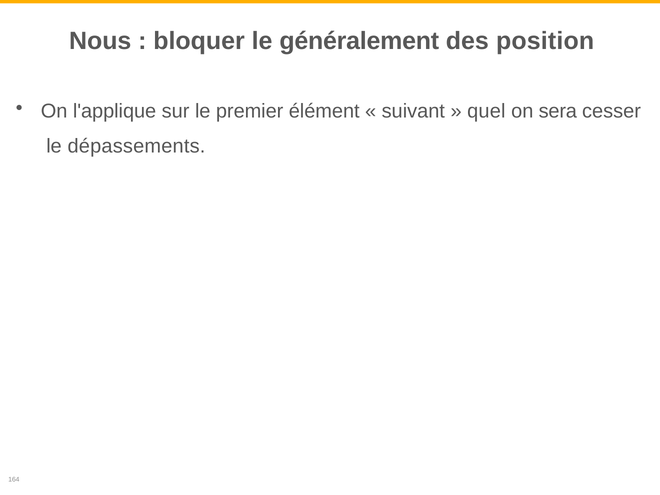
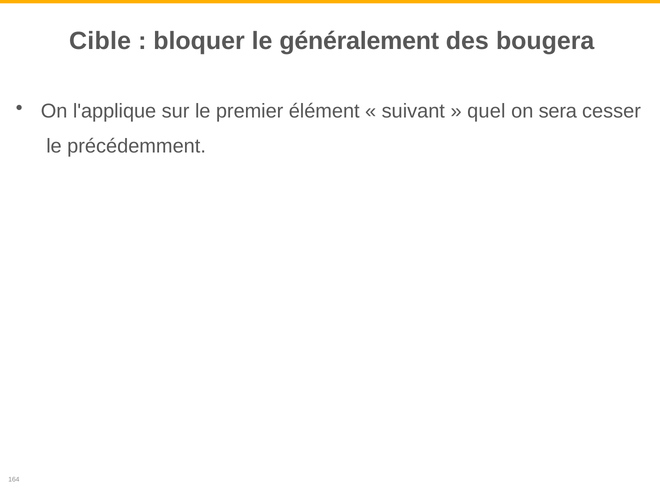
Nous: Nous -> Cible (100, 41)
position: position -> bougera (545, 41)
dépassements: dépassements -> précédemment (137, 146)
